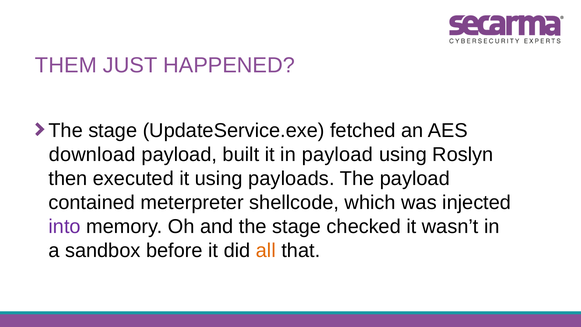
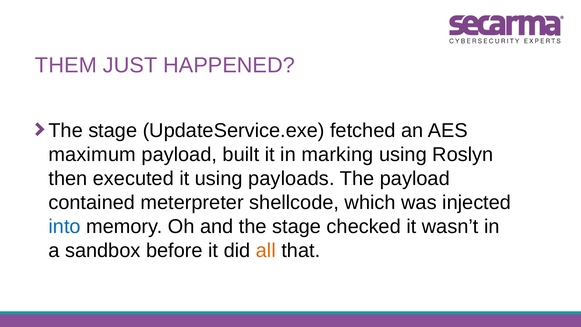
download: download -> maximum (92, 154)
in payload: payload -> marking (337, 154)
into colour: purple -> blue (65, 226)
